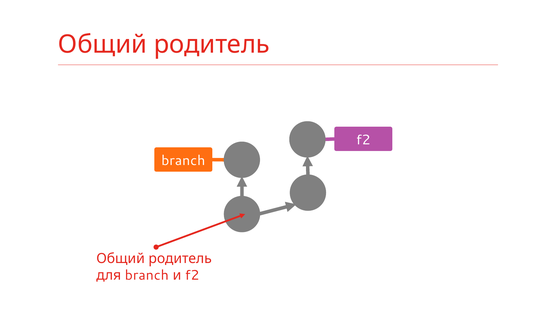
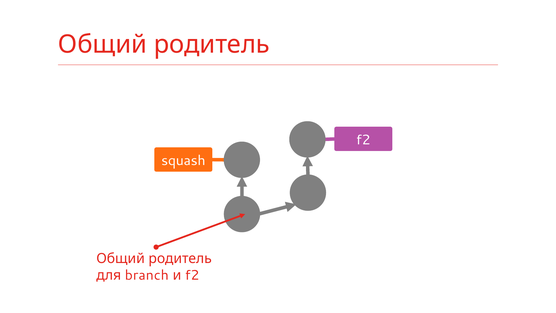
branch: branch -> squash (183, 160)
